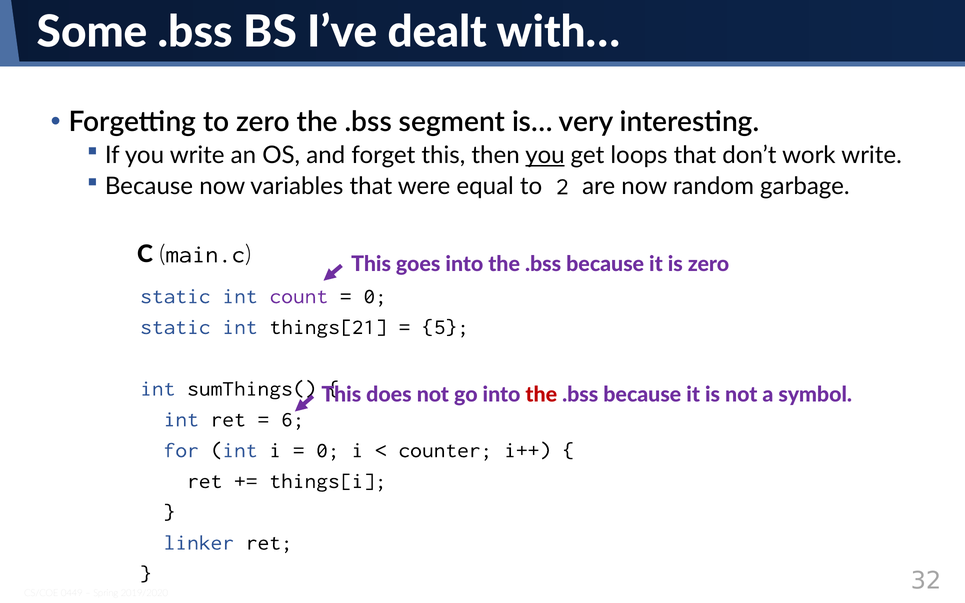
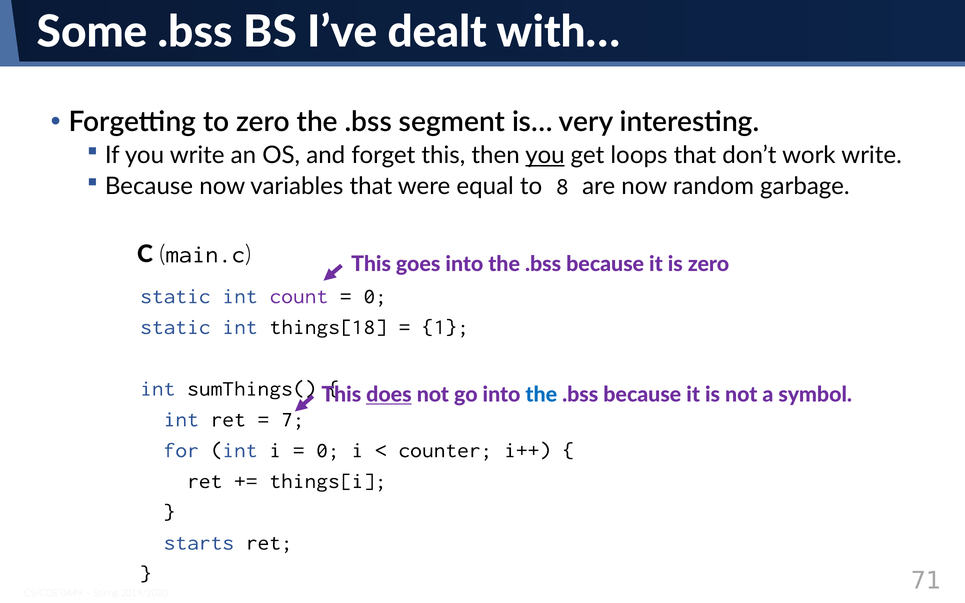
2: 2 -> 8 (562, 186)
things[21: things[21 -> things[18 (328, 327)
5: 5 -> 1 (446, 327)
does underline: none -> present (389, 395)
the colour: red -> blue (541, 395)
6: 6 -> 7 (293, 419)
linker: linker -> starts (199, 543)
32: 32 -> 71 (926, 581)
